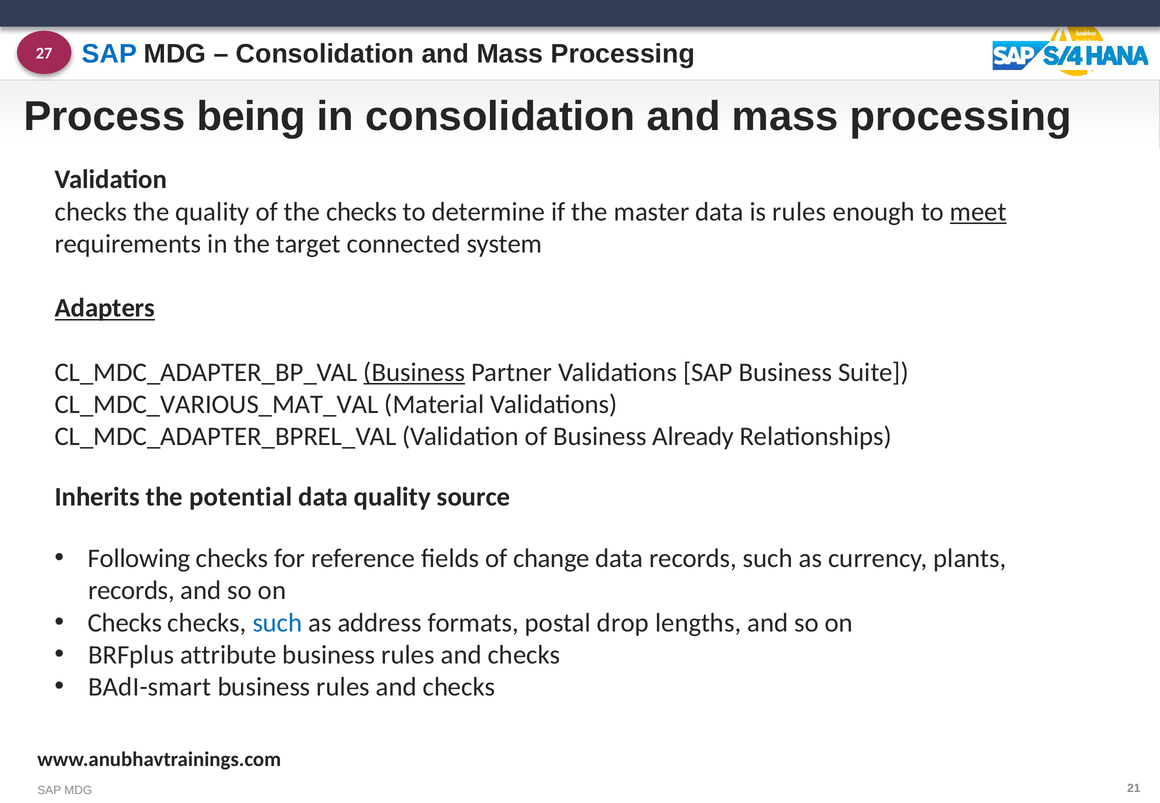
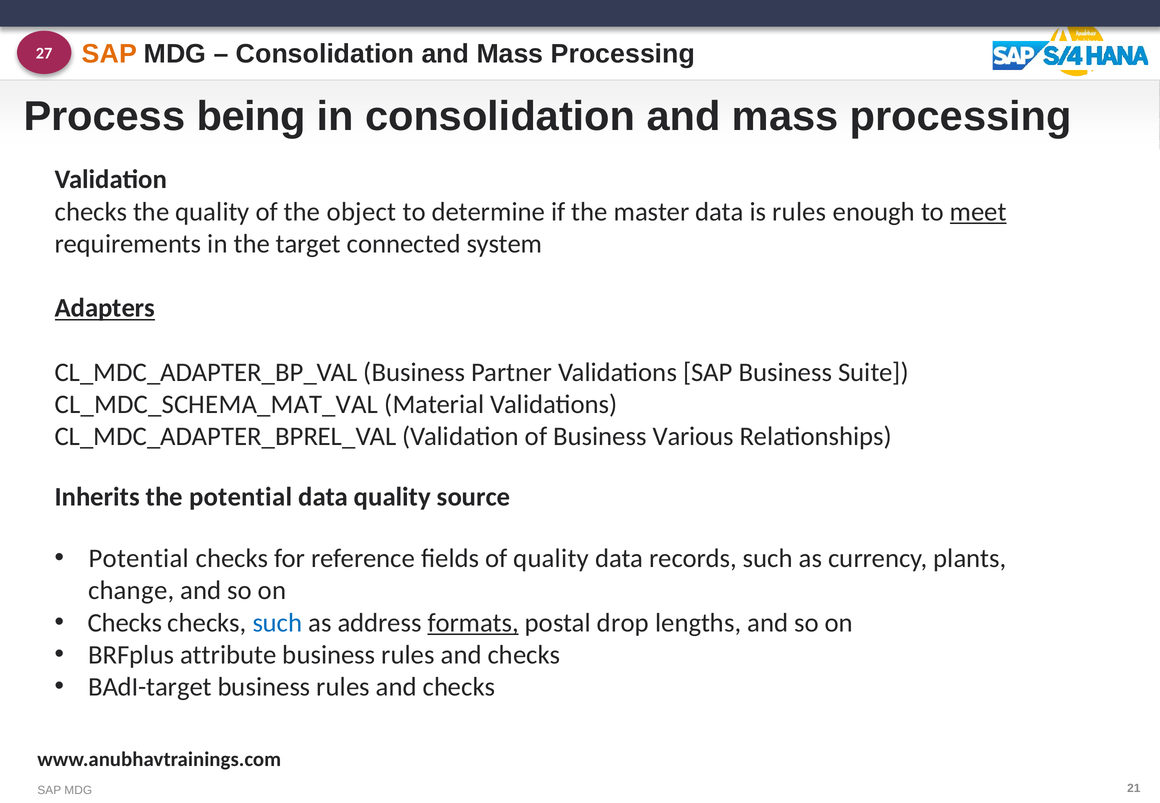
SAP colour: blue -> orange (109, 54)
the checks: checks -> object (361, 212)
Business underline: present -> none (414, 372)
CL_MDC_VARIOUS_MAT_VAL: CL_MDC_VARIOUS_MAT_VAL -> CL_MDC_SCHEMA_MAT_VAL (216, 404)
Already: Already -> Various (693, 437)
Following: Following -> Potential (139, 559)
of change: change -> quality (551, 559)
records: records -> change (131, 591)
formats underline: none -> present (473, 623)
BAdI-smart: BAdI-smart -> BAdI-target (150, 687)
